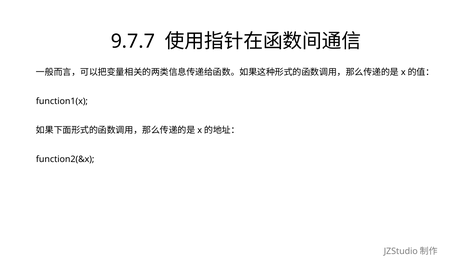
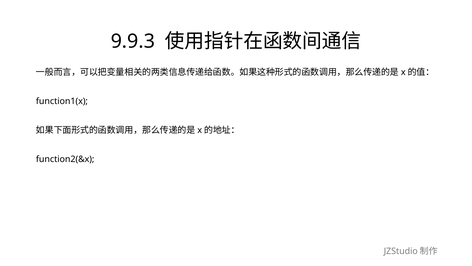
9.7.7: 9.7.7 -> 9.9.3 (133, 41)
